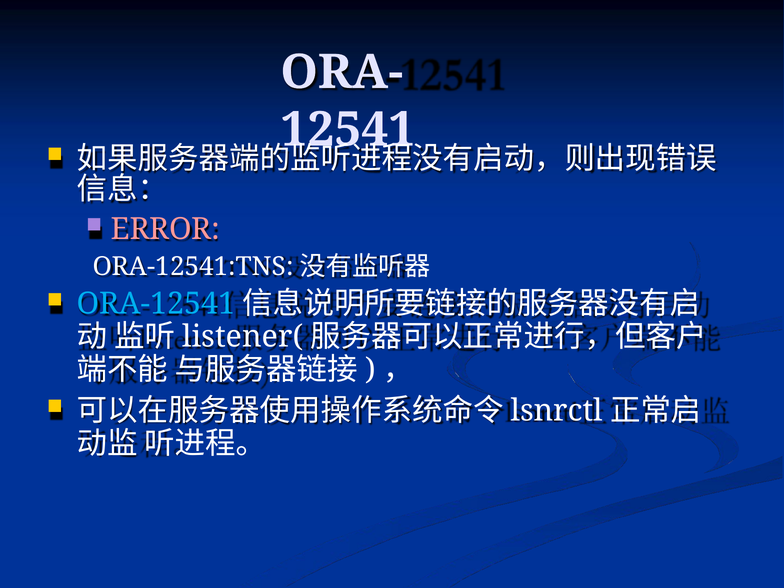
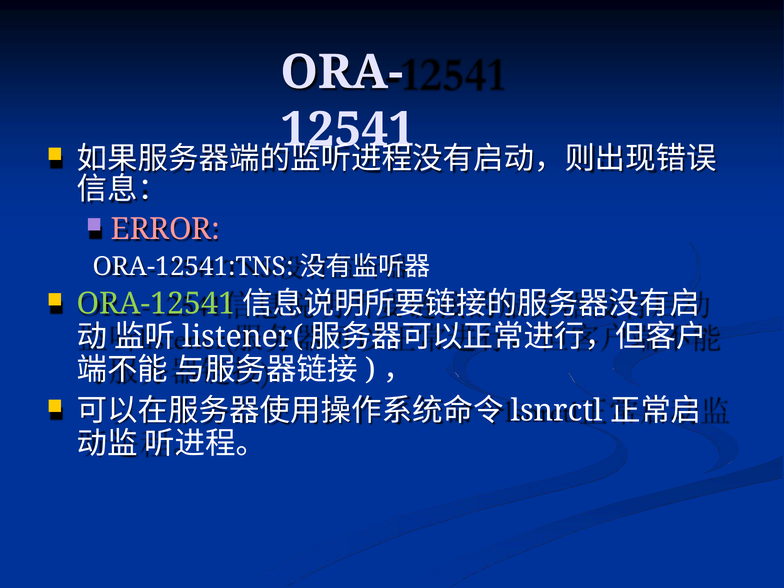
ORA-12541 colour: light blue -> light green (156, 304)
